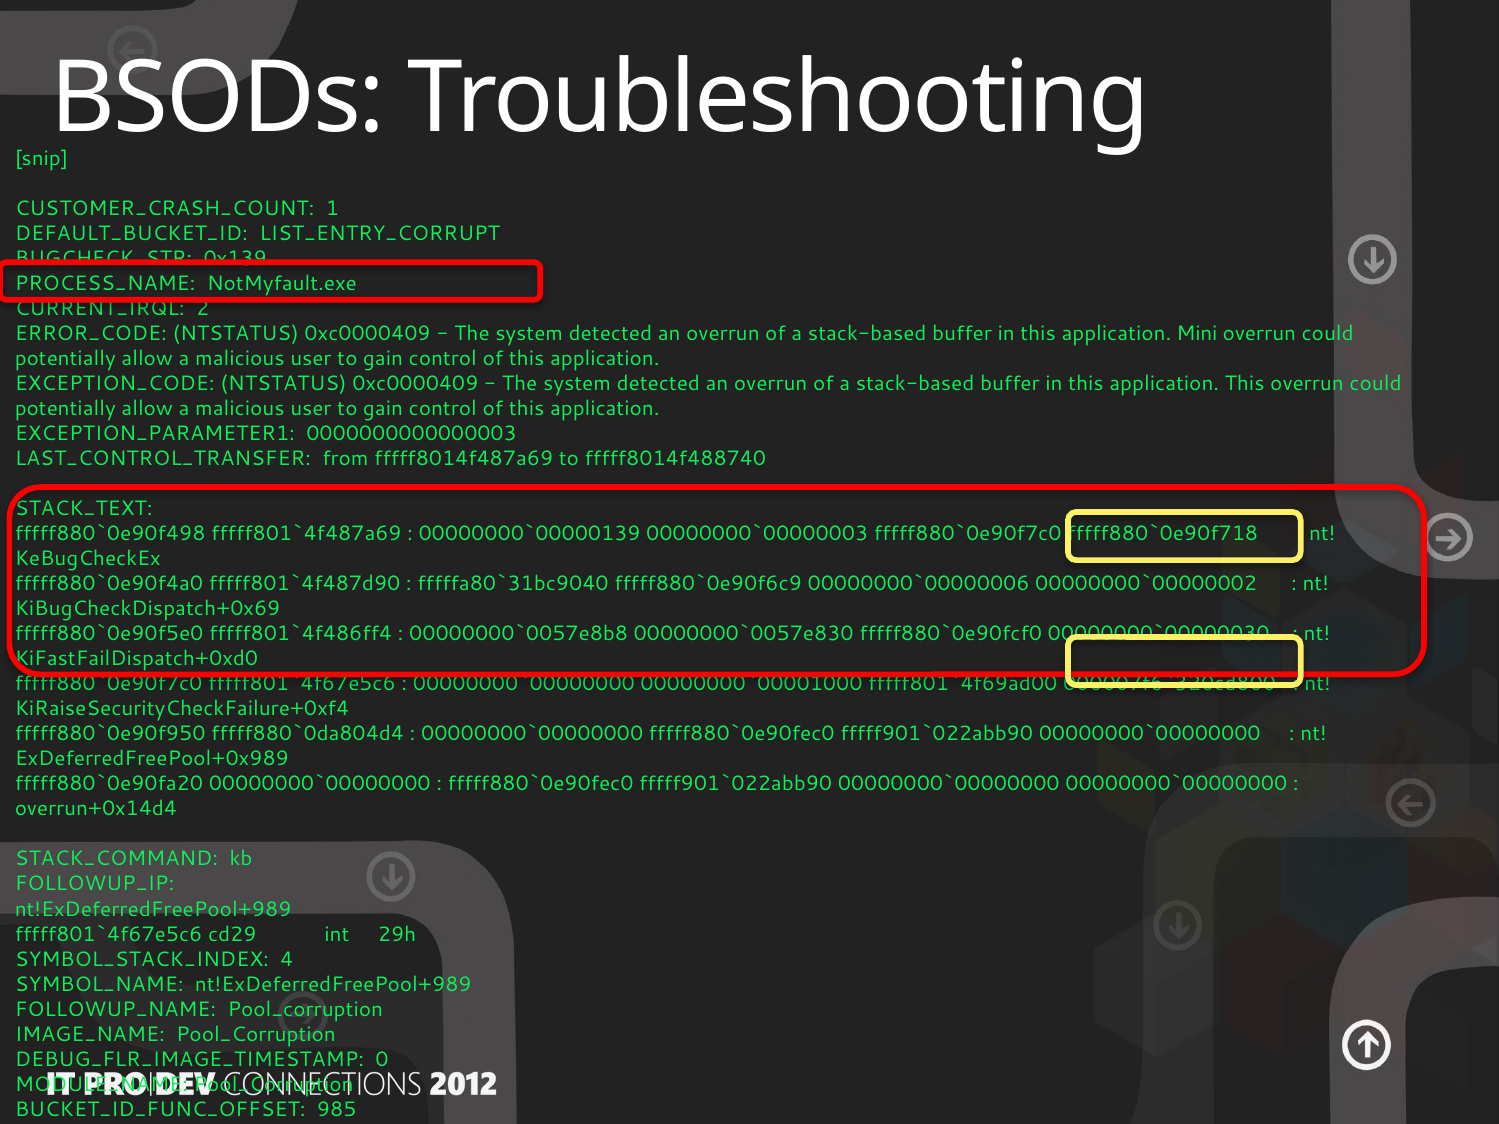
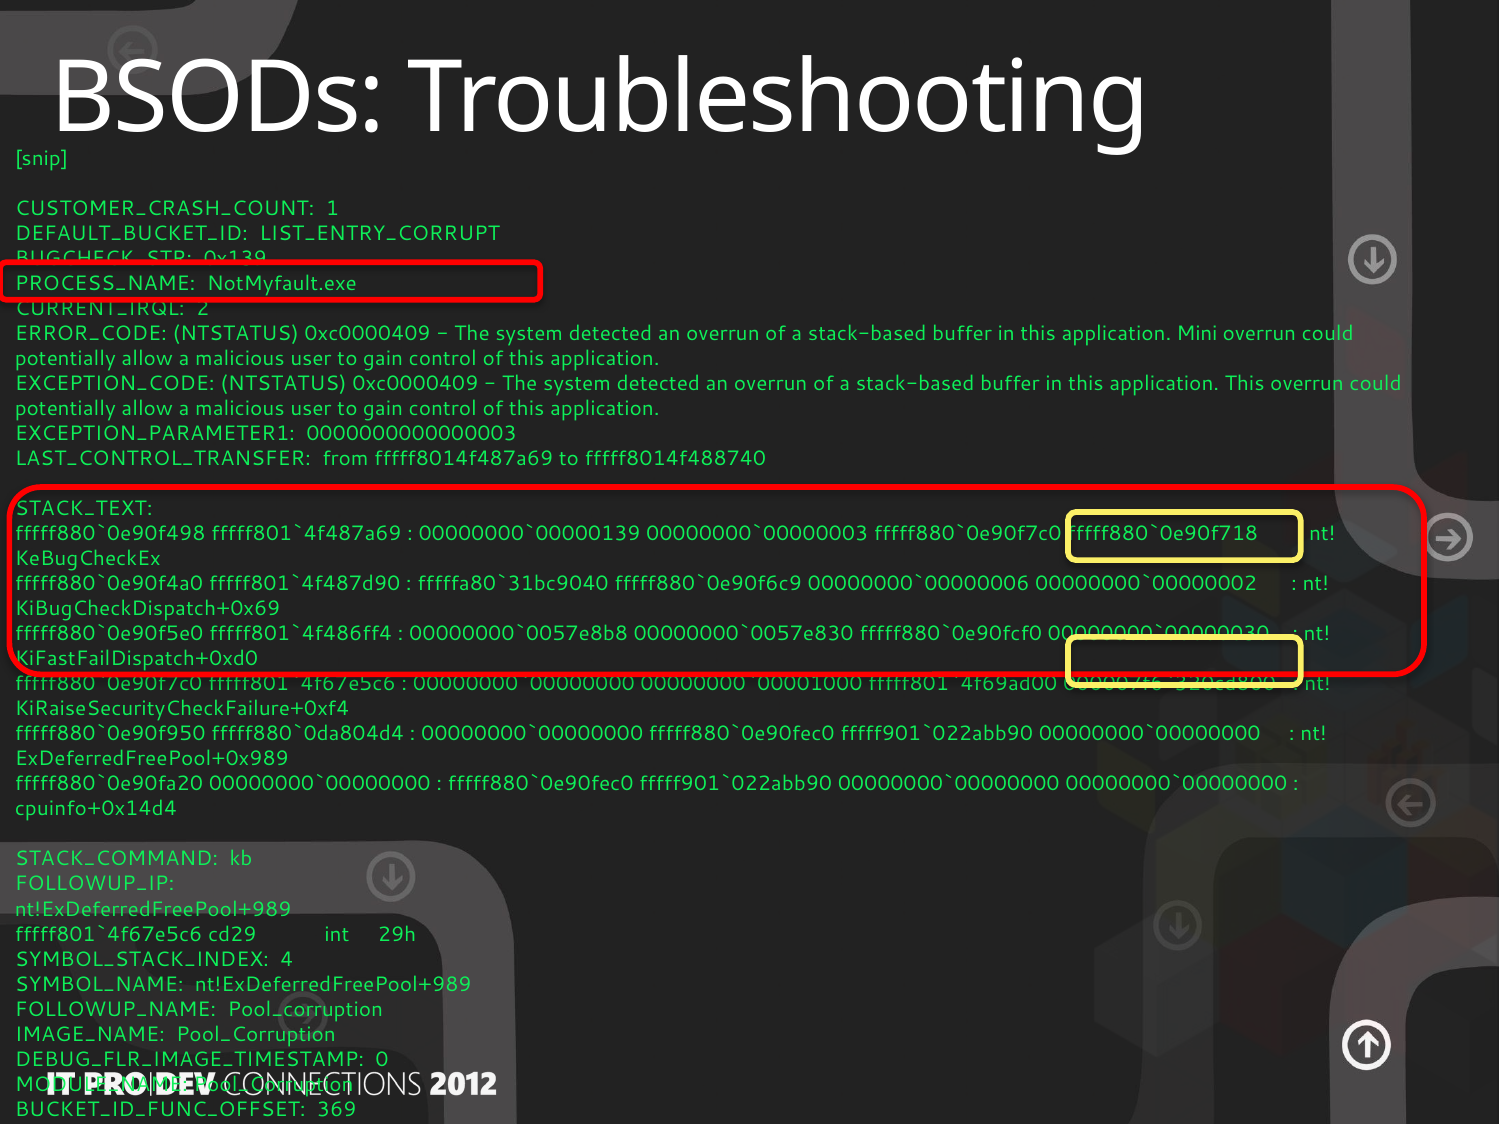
overrun+0x14d4: overrun+0x14d4 -> cpuinfo+0x14d4 (96, 809)
985: 985 -> 369 (337, 1110)
